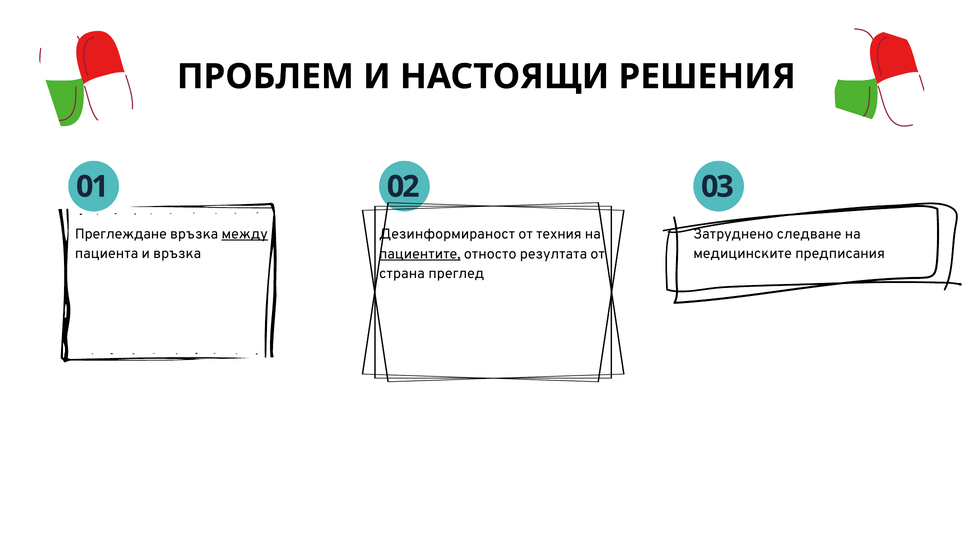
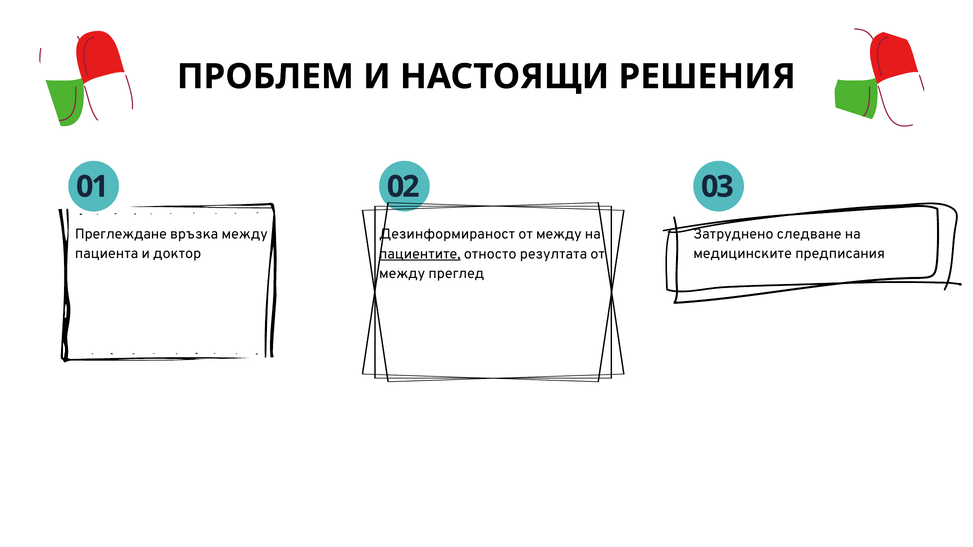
между underline: present -> none (245, 234)
Дезинформираност от техния: техния -> между (559, 234)
и връзка: връзка -> доктор (177, 254)
страна: страна -> между (402, 274)
